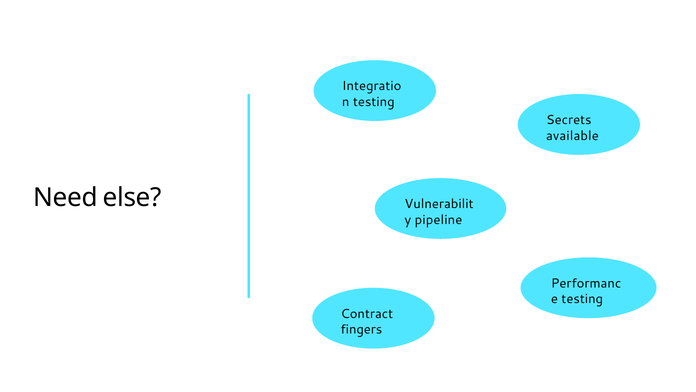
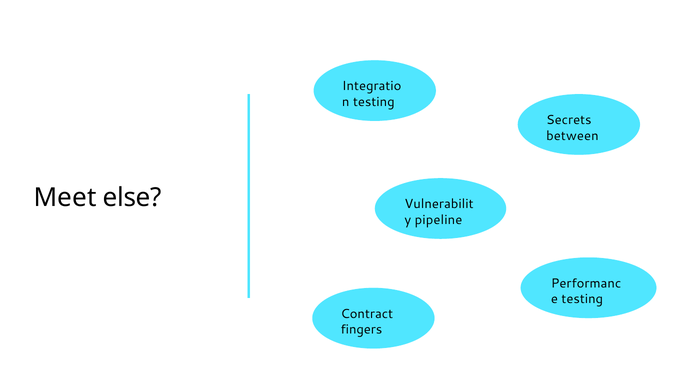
available: available -> between (572, 136)
Need: Need -> Meet (65, 198)
